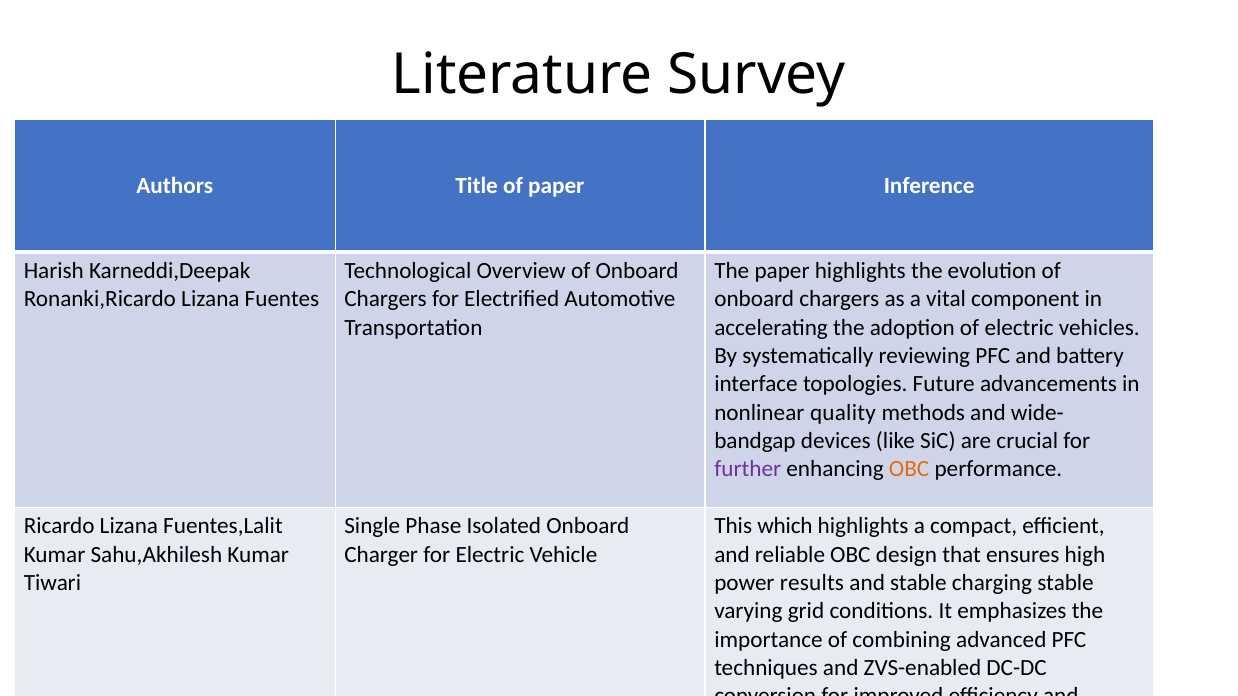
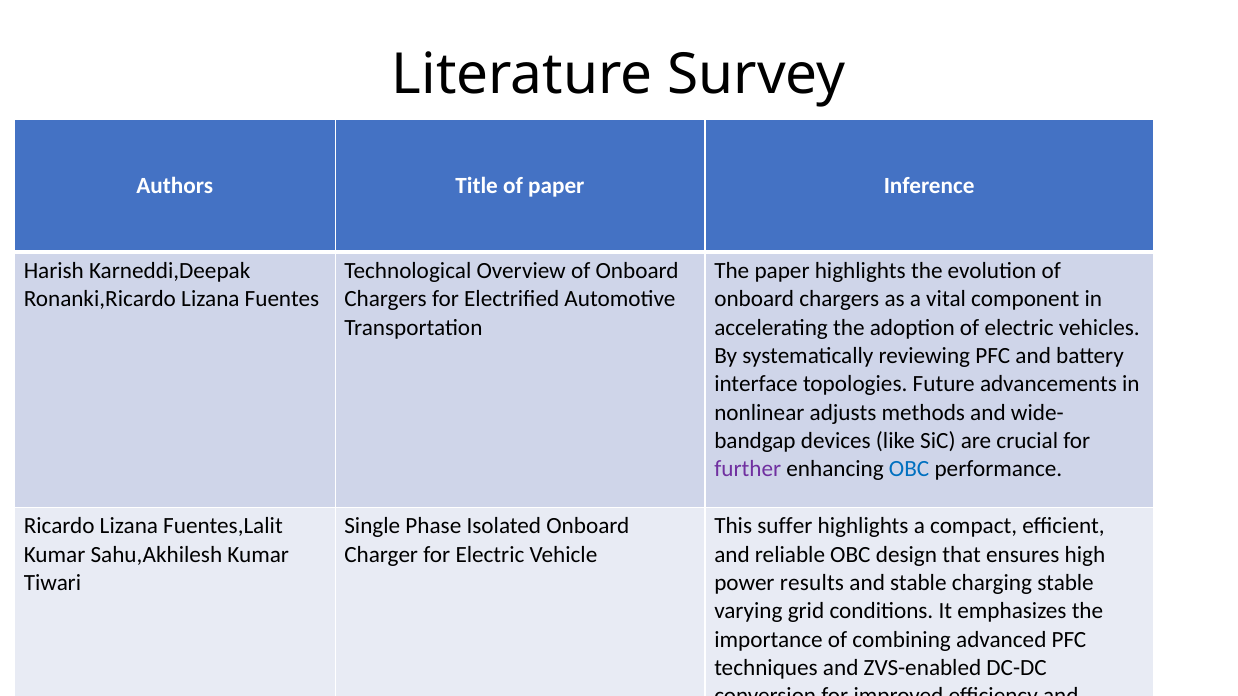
quality: quality -> adjusts (843, 413)
OBC colour: orange -> blue (909, 469)
which: which -> suffer (785, 526)
